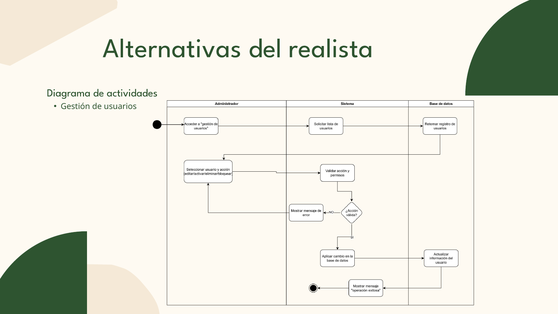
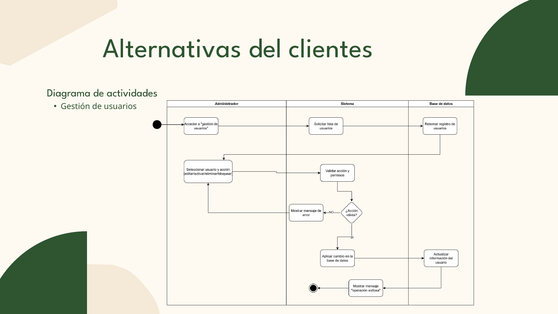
realista: realista -> clientes (331, 48)
